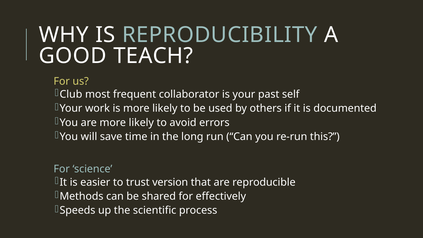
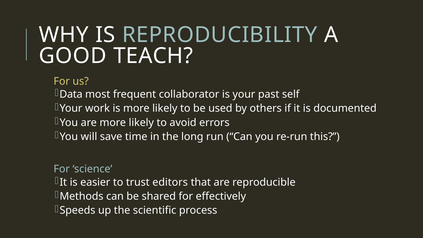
Club: Club -> Data (71, 94)
version: version -> editors (170, 182)
